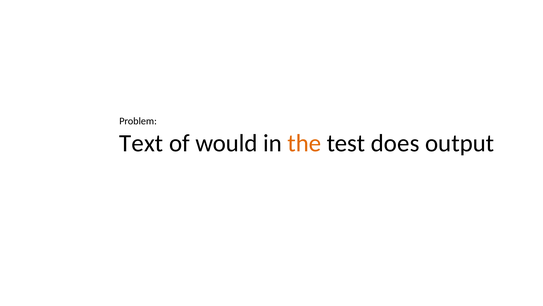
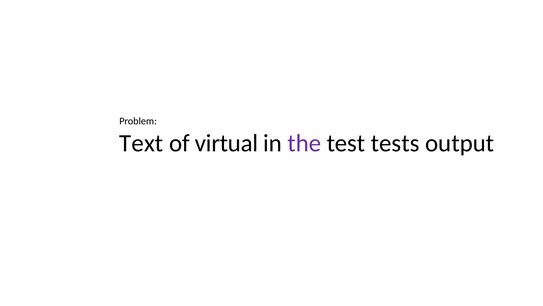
would: would -> virtual (227, 143)
the colour: orange -> purple (304, 143)
does: does -> tests (395, 143)
